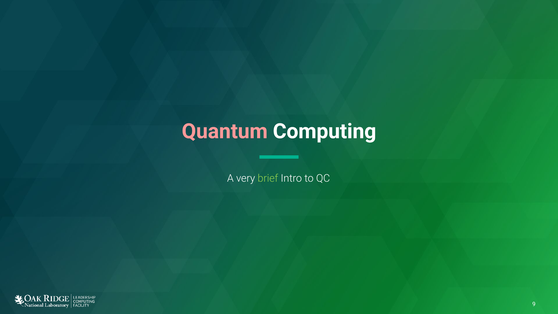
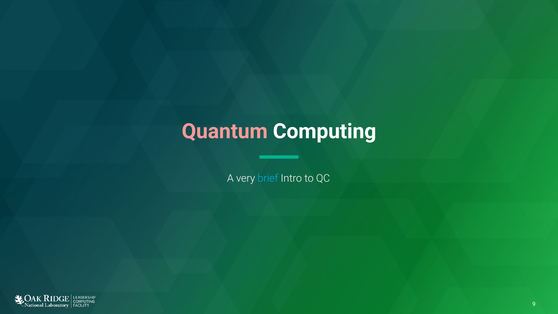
brief colour: light green -> light blue (268, 178)
